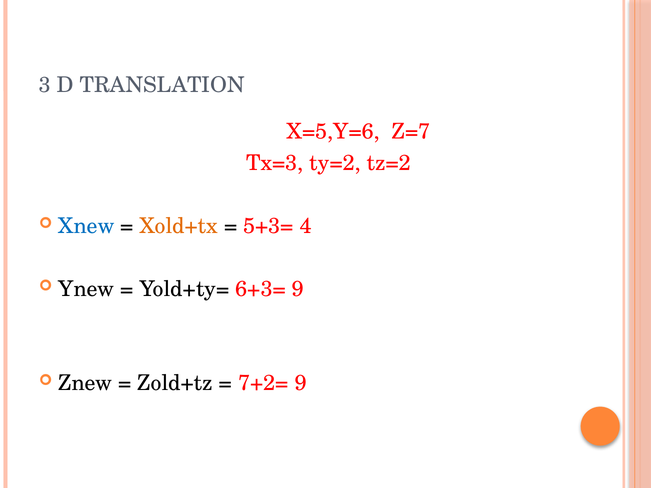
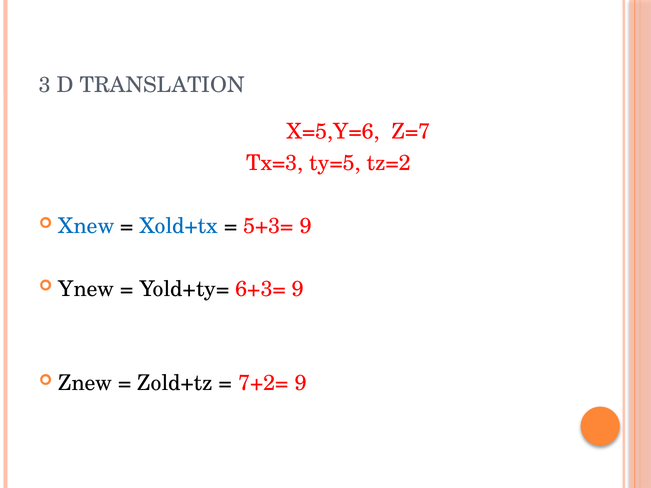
ty=2: ty=2 -> ty=5 (335, 163)
Xold+tx colour: orange -> blue (179, 226)
5+3= 4: 4 -> 9 (306, 226)
